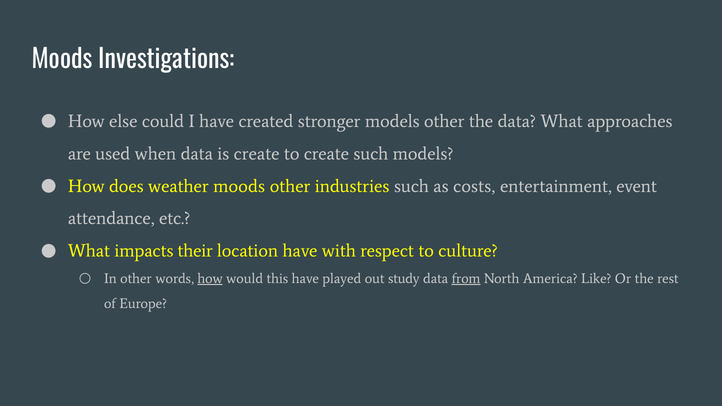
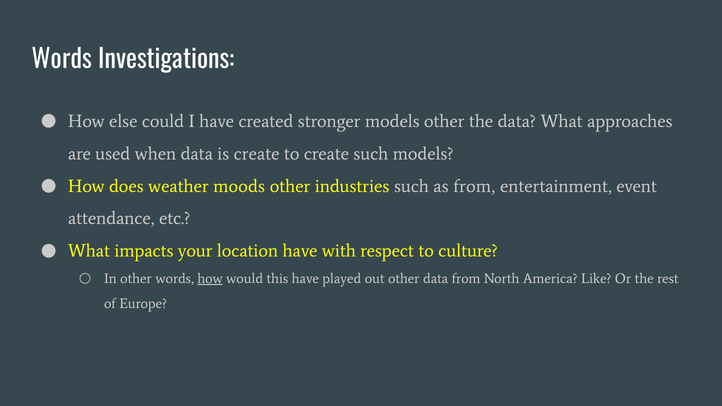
Moods: Moods -> Words (62, 60)
as costs: costs -> from (474, 186)
their: their -> your (195, 251)
out study: study -> other (404, 279)
from underline: present -> none (466, 279)
